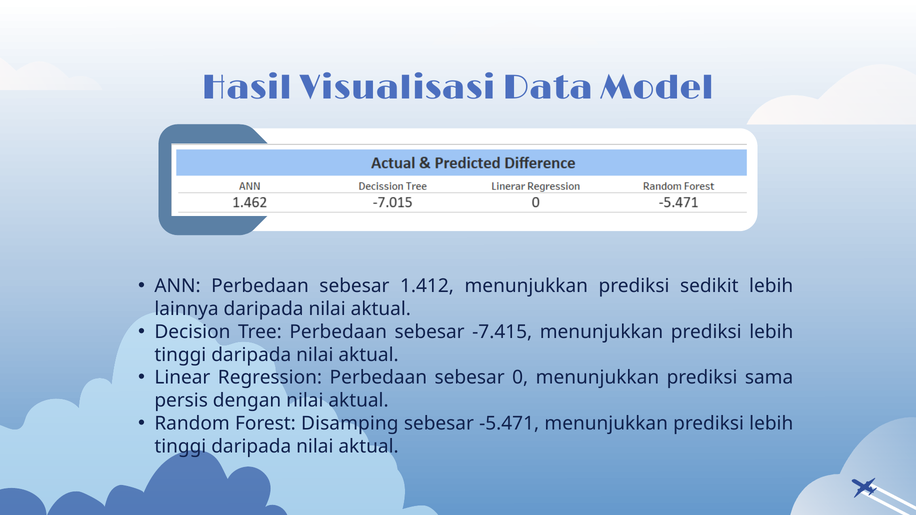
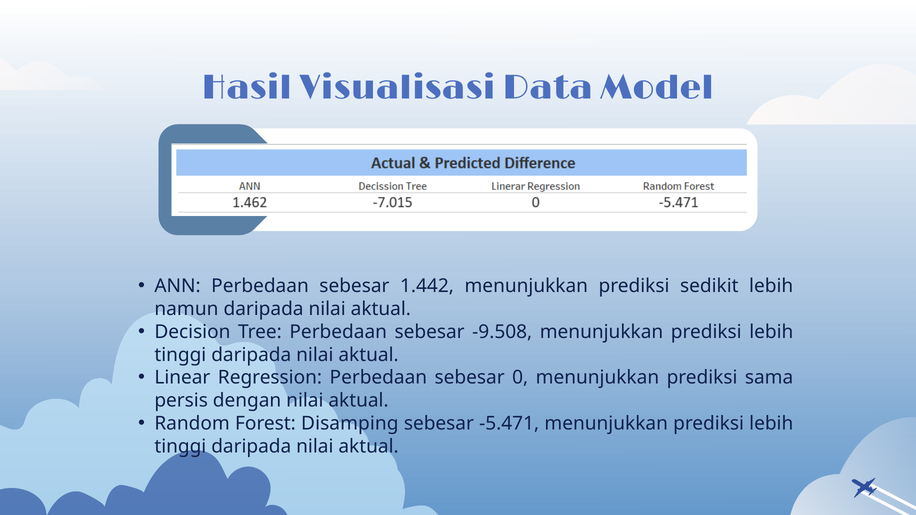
1.412: 1.412 -> 1.442 (427, 286)
lainnya: lainnya -> namun (186, 309)
-7.415: -7.415 -> -9.508 (502, 332)
